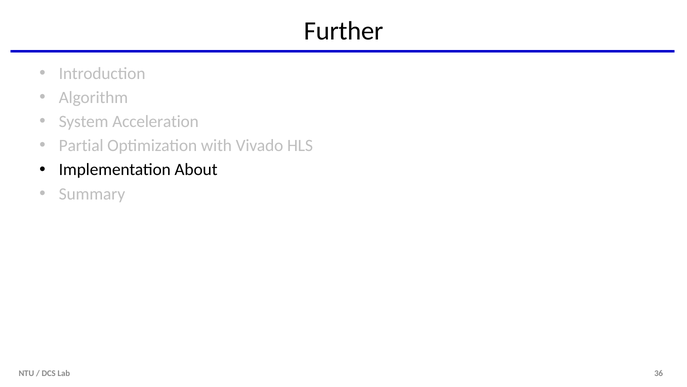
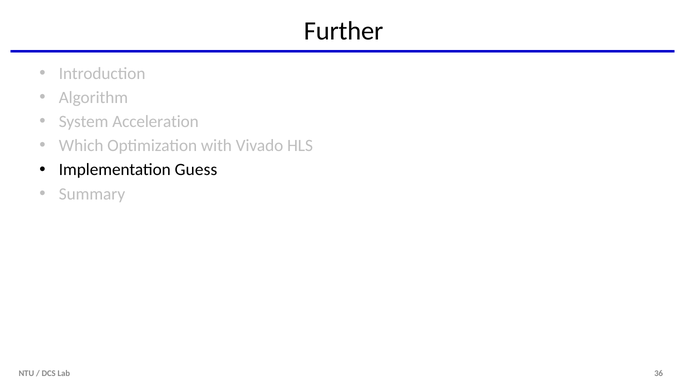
Partial: Partial -> Which (81, 146)
About: About -> Guess (196, 170)
